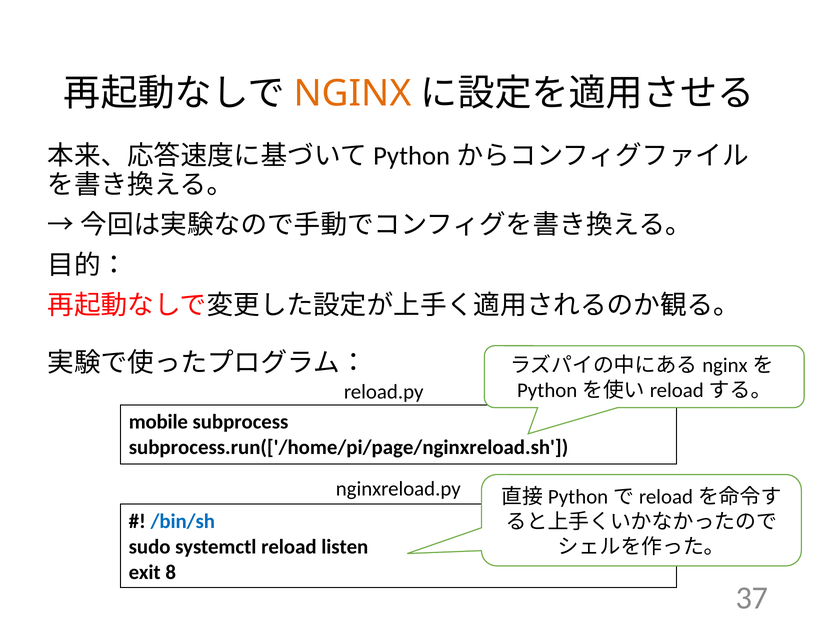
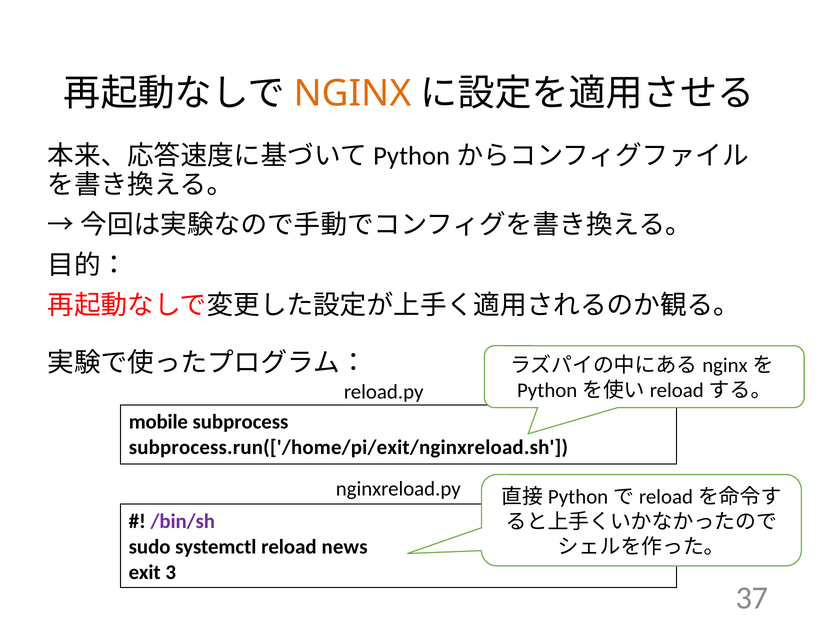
subprocess.run(['/home/pi/page/nginxreload.sh: subprocess.run(['/home/pi/page/nginxreload.sh -> subprocess.run(['/home/pi/exit/nginxreload.sh (348, 448)
/bin/sh colour: blue -> purple (183, 522)
listen: listen -> news (345, 547)
8: 8 -> 3 (171, 573)
